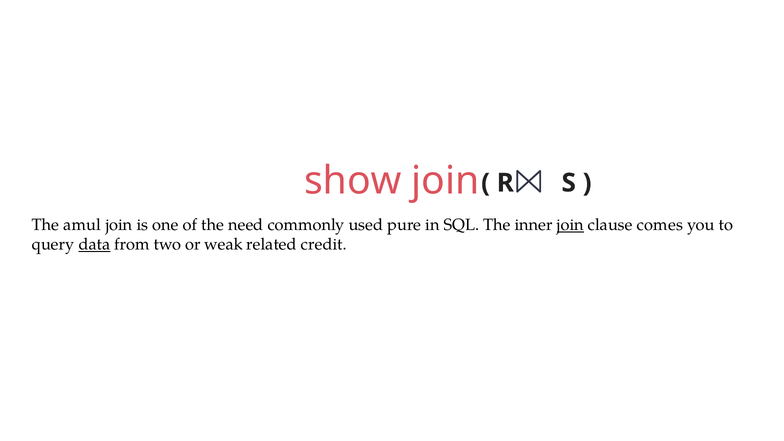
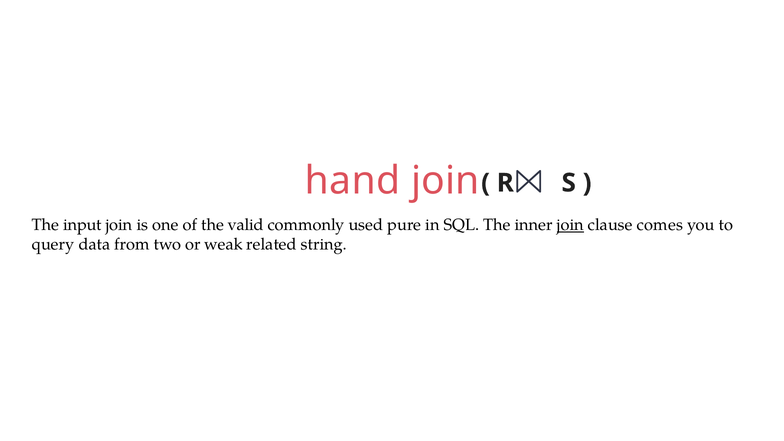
show: show -> hand (353, 181)
amul: amul -> input (82, 225)
need: need -> valid (246, 225)
data underline: present -> none (94, 245)
credit: credit -> string (324, 245)
